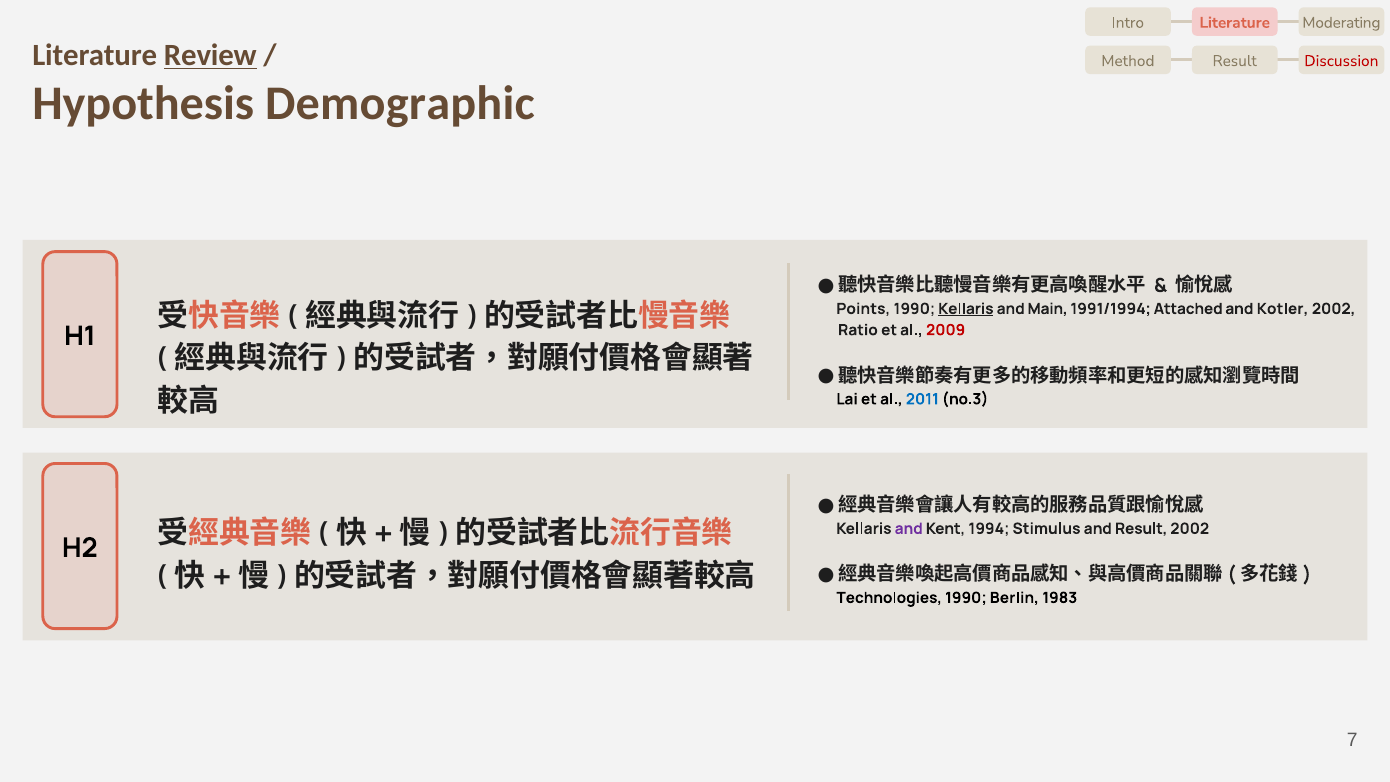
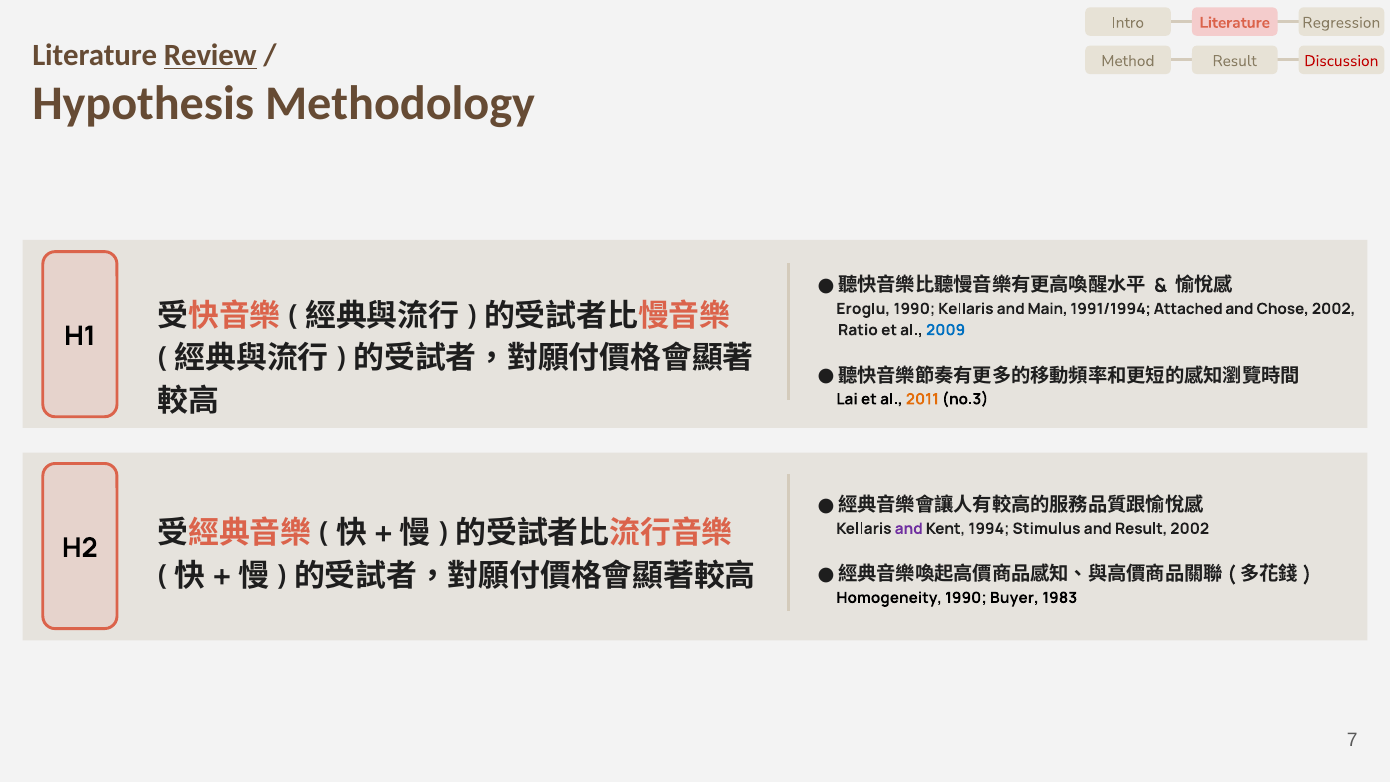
Moderating: Moderating -> Regression (1341, 23)
Demographic: Demographic -> Methodology (400, 104)
Points: Points -> Eroglu (863, 309)
Kellaris underline: present -> none (966, 309)
Kotler: Kotler -> Chose (1283, 309)
2009 colour: red -> blue (946, 330)
2011 colour: blue -> orange (922, 399)
Technologies: Technologies -> Homogeneity (889, 598)
Berlin: Berlin -> Buyer (1014, 598)
